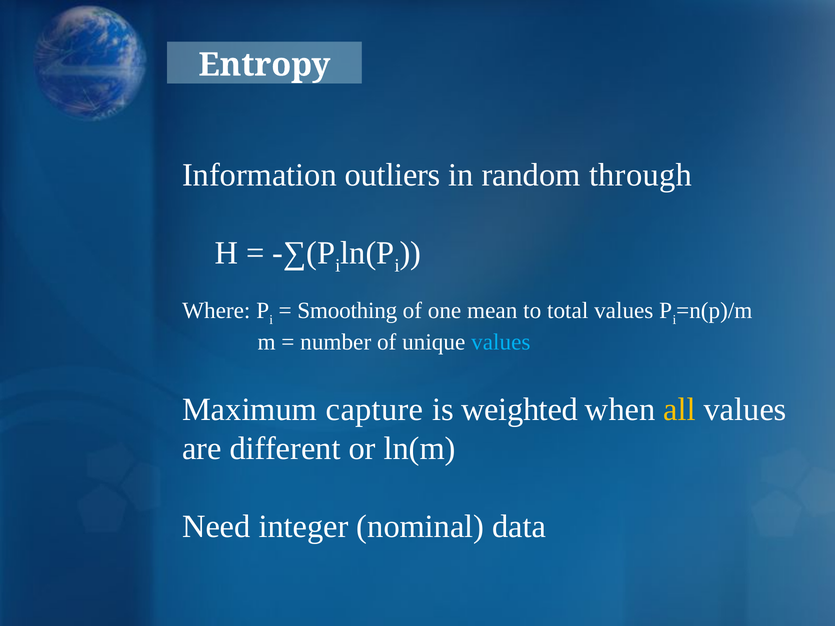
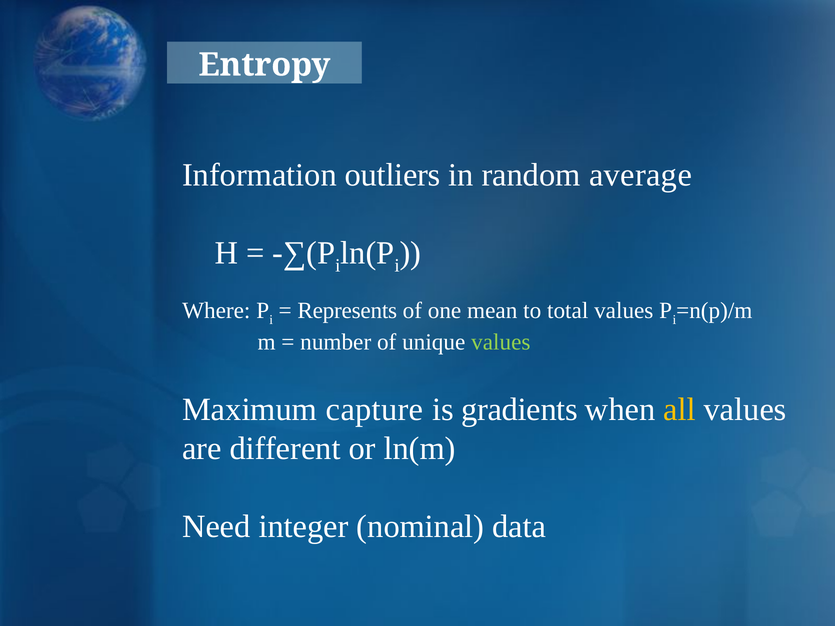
through: through -> average (641, 175)
Smoothing: Smoothing -> Represents (347, 311)
values colour: light blue -> light green (501, 342)
weighted: weighted -> gradients (520, 410)
